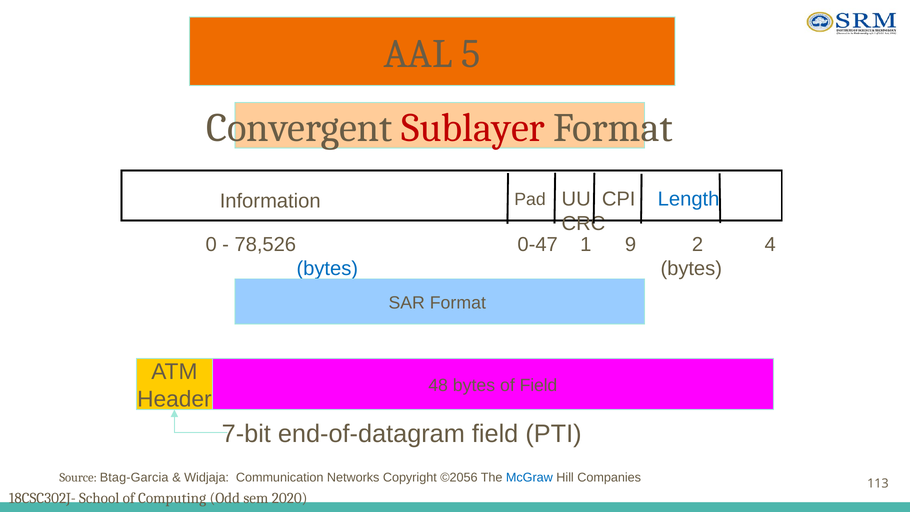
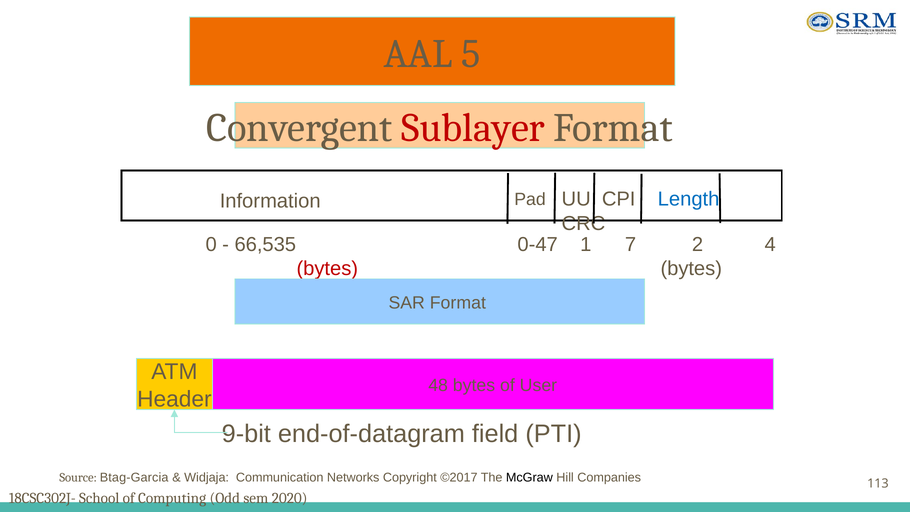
78,526: 78,526 -> 66,535 (265, 244)
9: 9 -> 7 (631, 244)
bytes colour: blue -> red (327, 269)
of Field: Field -> User (538, 385)
7-bit: 7-bit -> 9-bit (246, 434)
©2056: ©2056 -> ©2017 (459, 477)
McGraw colour: blue -> black (529, 477)
